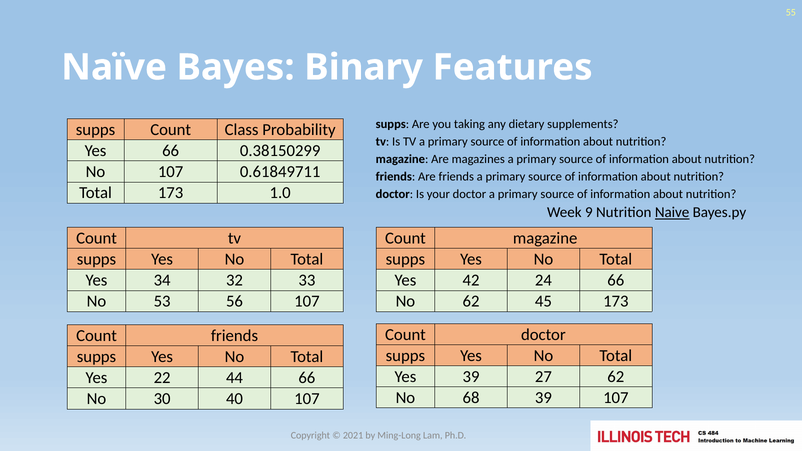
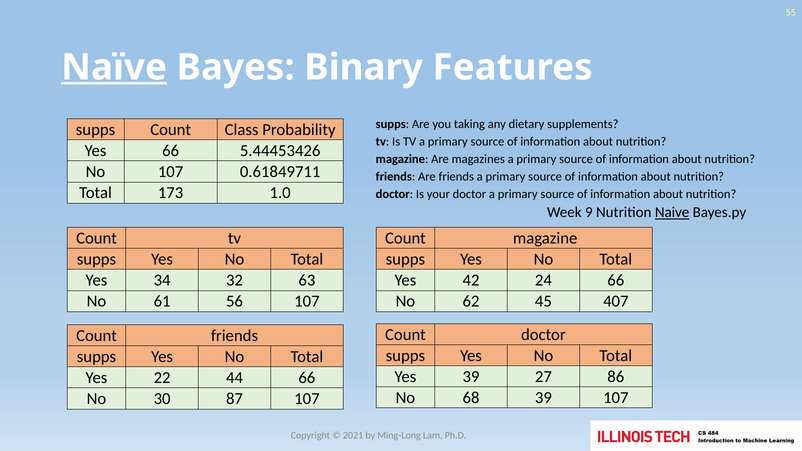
Naïve underline: none -> present (114, 67)
0.38150299: 0.38150299 -> 5.44453426 (280, 151)
33: 33 -> 63 (307, 280)
53: 53 -> 61 (162, 302)
45 173: 173 -> 407 (616, 302)
27 62: 62 -> 86 (616, 377)
40: 40 -> 87 (234, 399)
